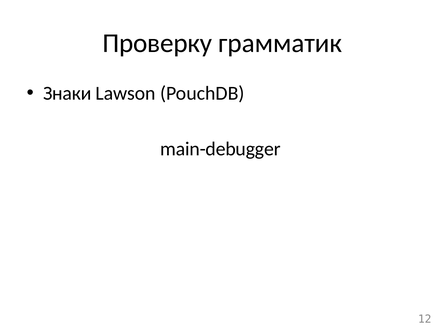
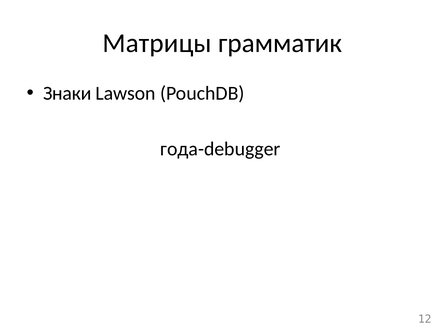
Проверку: Проверку -> Матрицы (157, 43)
main-debugger: main-debugger -> года-debugger (220, 149)
